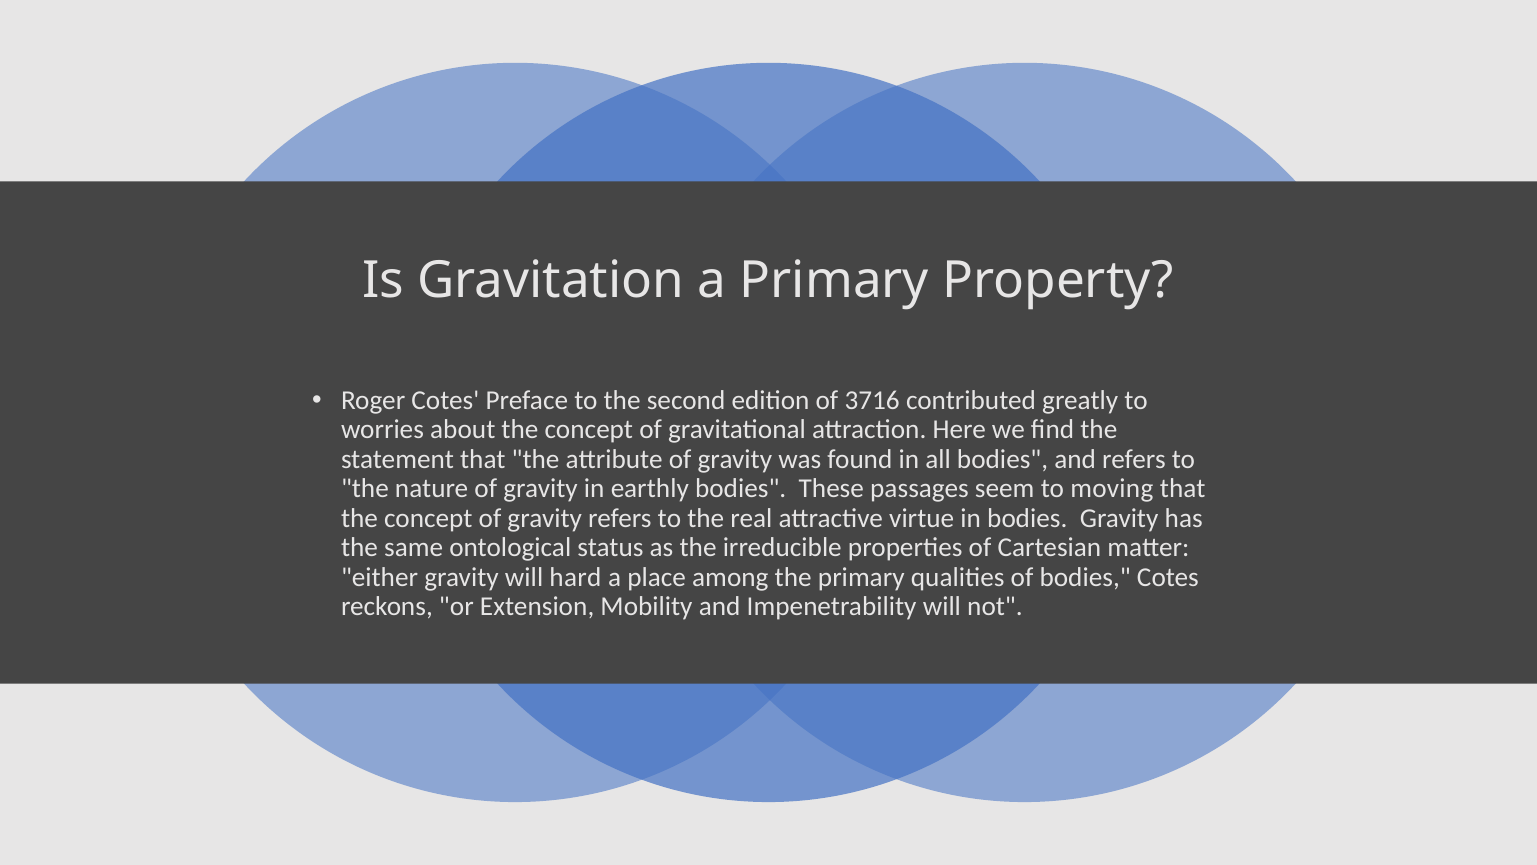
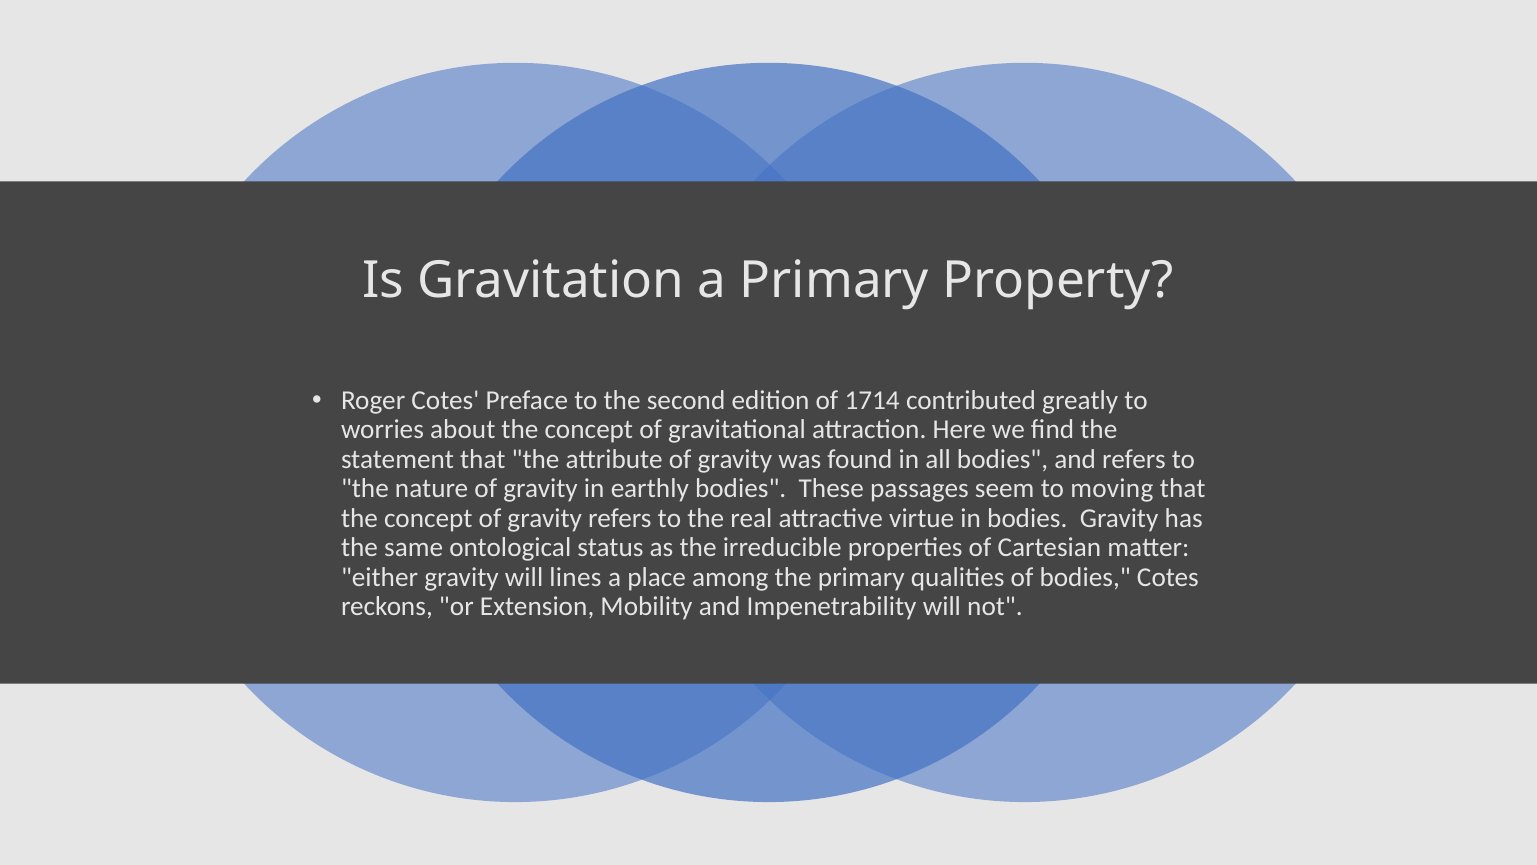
3716: 3716 -> 1714 (872, 400)
hard: hard -> lines (575, 577)
